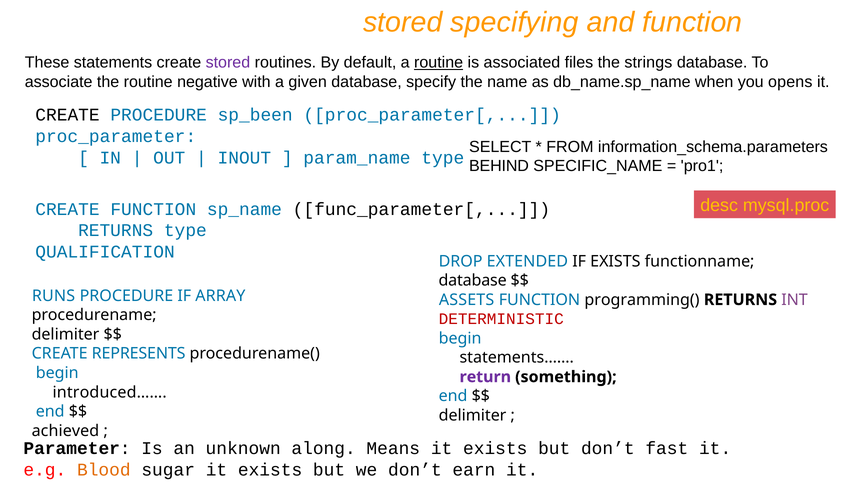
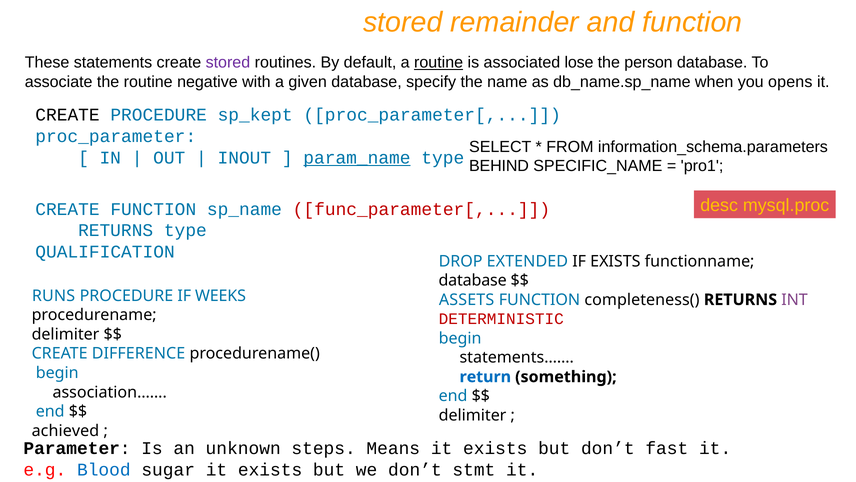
specifying: specifying -> remainder (515, 22)
files: files -> lose (579, 63)
strings: strings -> person (649, 63)
sp_been: sp_been -> sp_kept (255, 115)
param_name underline: none -> present (357, 158)
func_parameter[ colour: black -> red (421, 209)
ARRAY: ARRAY -> WEEKS (221, 296)
programming(: programming( -> completeness( (642, 299)
REPRESENTS: REPRESENTS -> DIFFERENCE (139, 353)
return colour: purple -> blue (485, 376)
introduced……: introduced…… -> association…… (110, 392)
along: along -> steps (324, 448)
Blood colour: orange -> blue (104, 469)
earn: earn -> stmt (474, 469)
